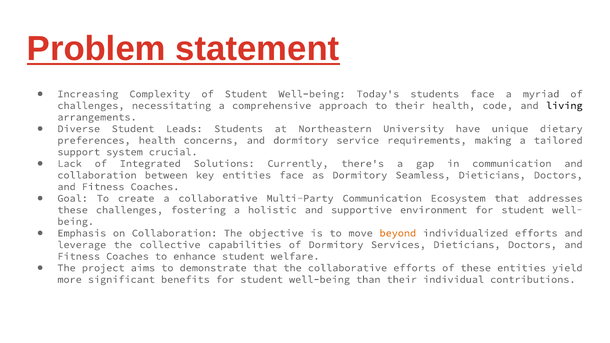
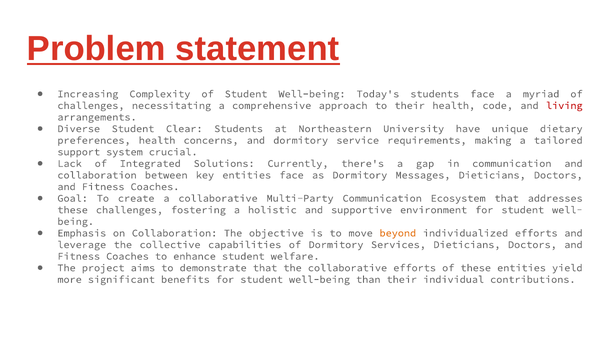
living colour: black -> red (564, 106)
Leads: Leads -> Clear (184, 129)
Seamless: Seamless -> Messages (423, 175)
